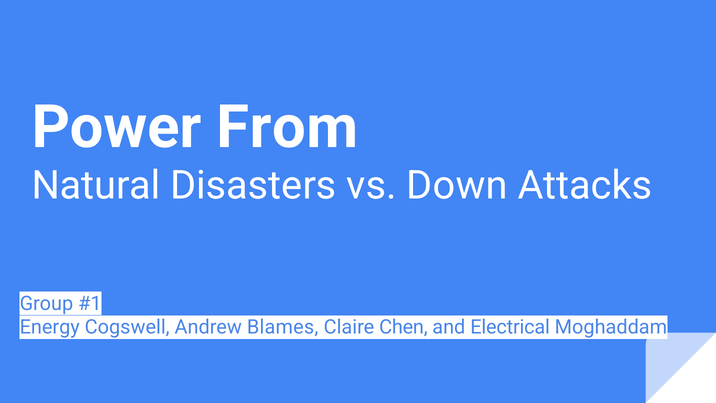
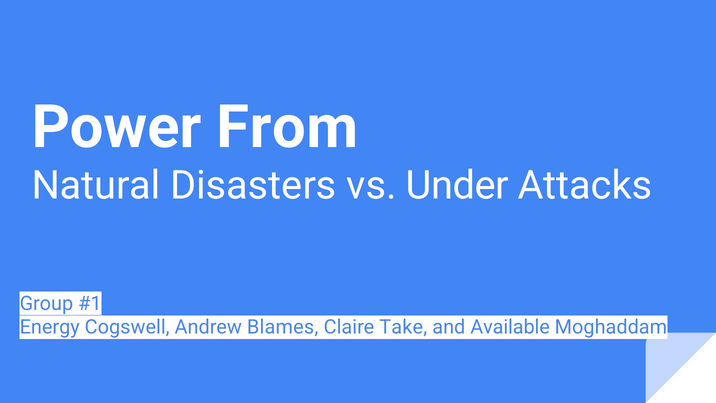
Down: Down -> Under (457, 186)
Chen: Chen -> Take (403, 327)
Electrical: Electrical -> Available (510, 327)
